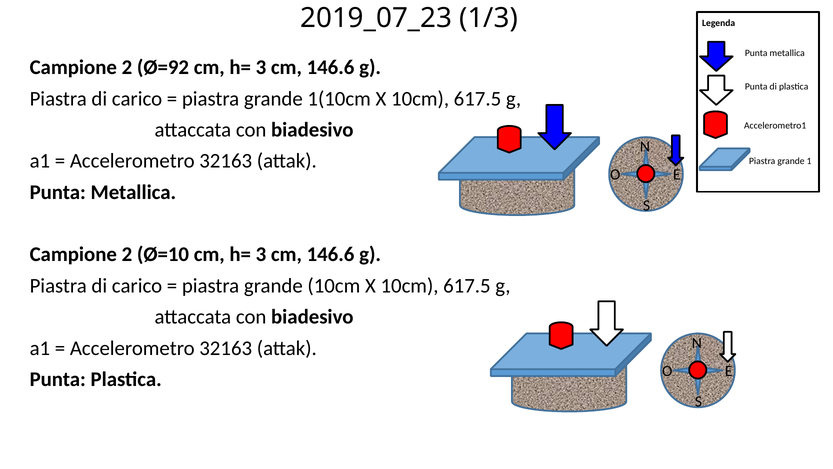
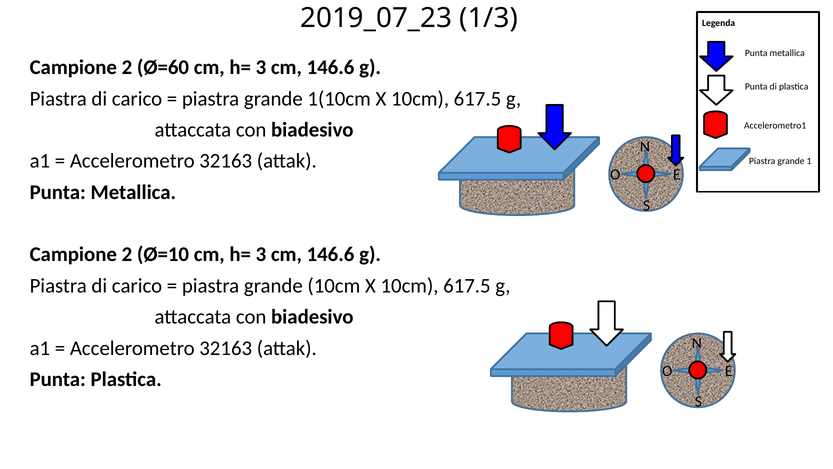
Ø=92: Ø=92 -> Ø=60 (163, 67)
